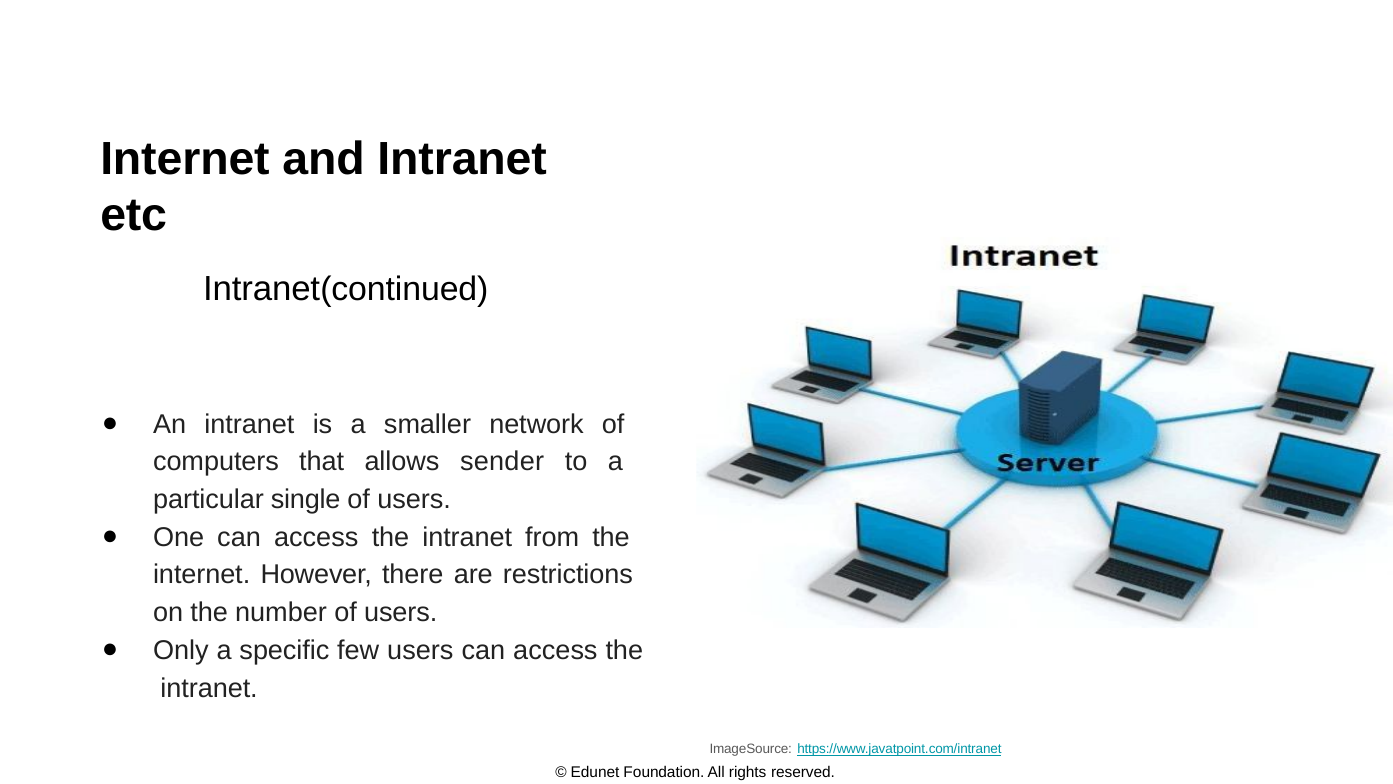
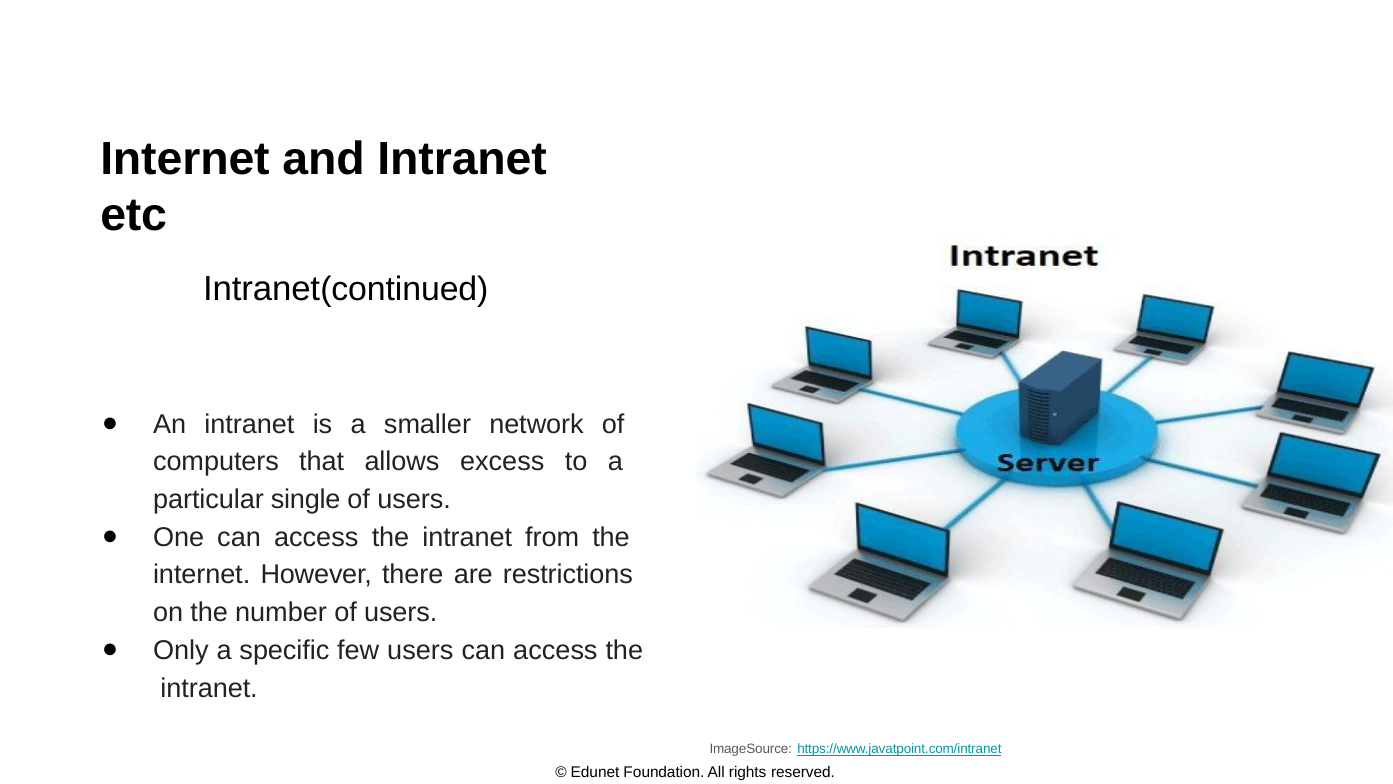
sender: sender -> excess (502, 462)
